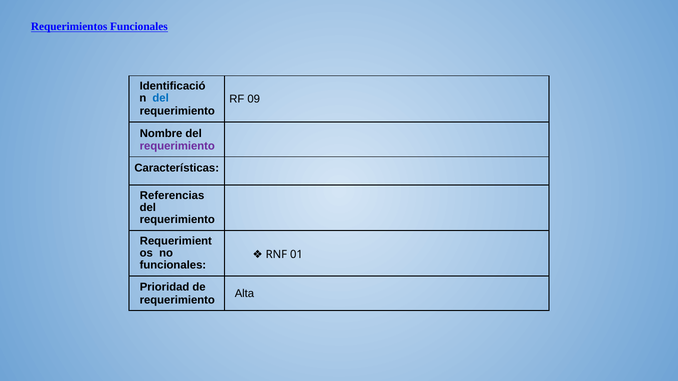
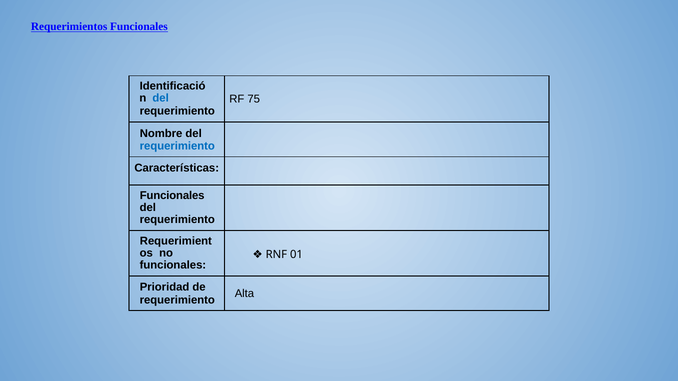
09: 09 -> 75 (254, 99)
requerimiento colour: purple -> blue (177, 146)
Referencias: Referencias -> Funcionales (172, 196)
